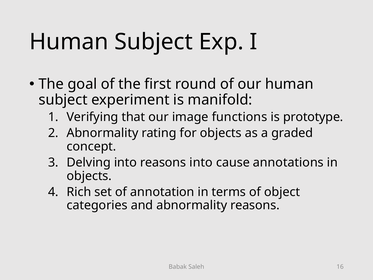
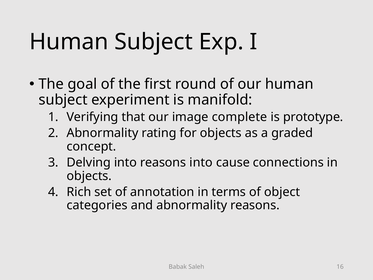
functions: functions -> complete (240, 117)
annotations: annotations -> connections (288, 162)
